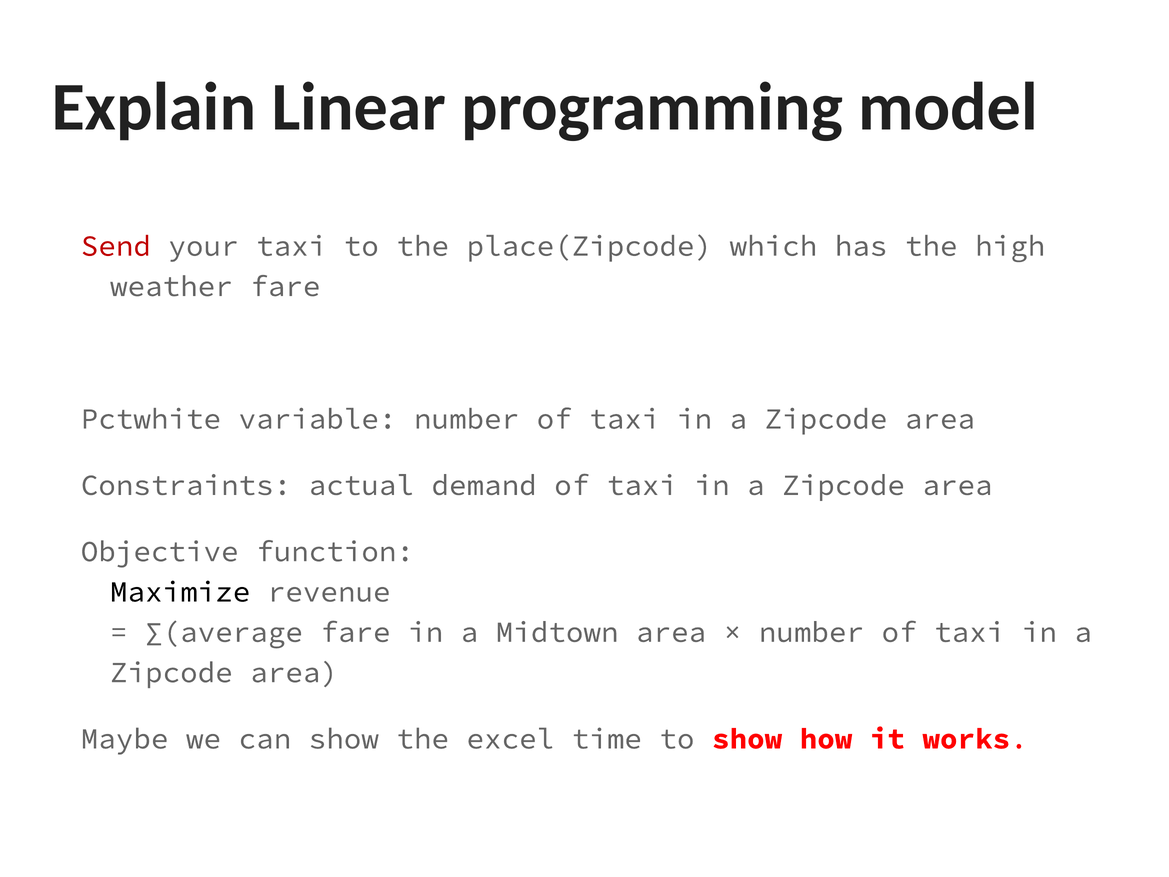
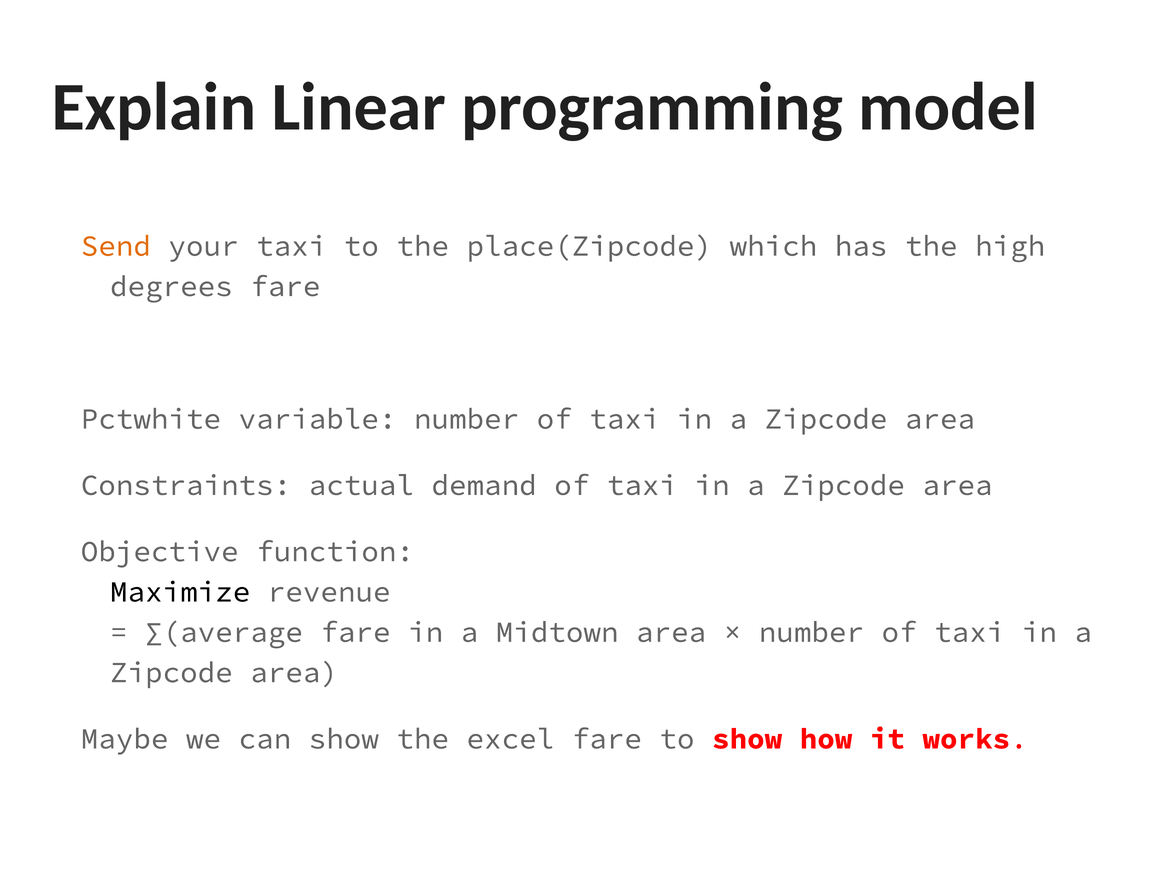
Send colour: red -> orange (116, 246)
weather: weather -> degrees (171, 286)
excel time: time -> fare (607, 739)
